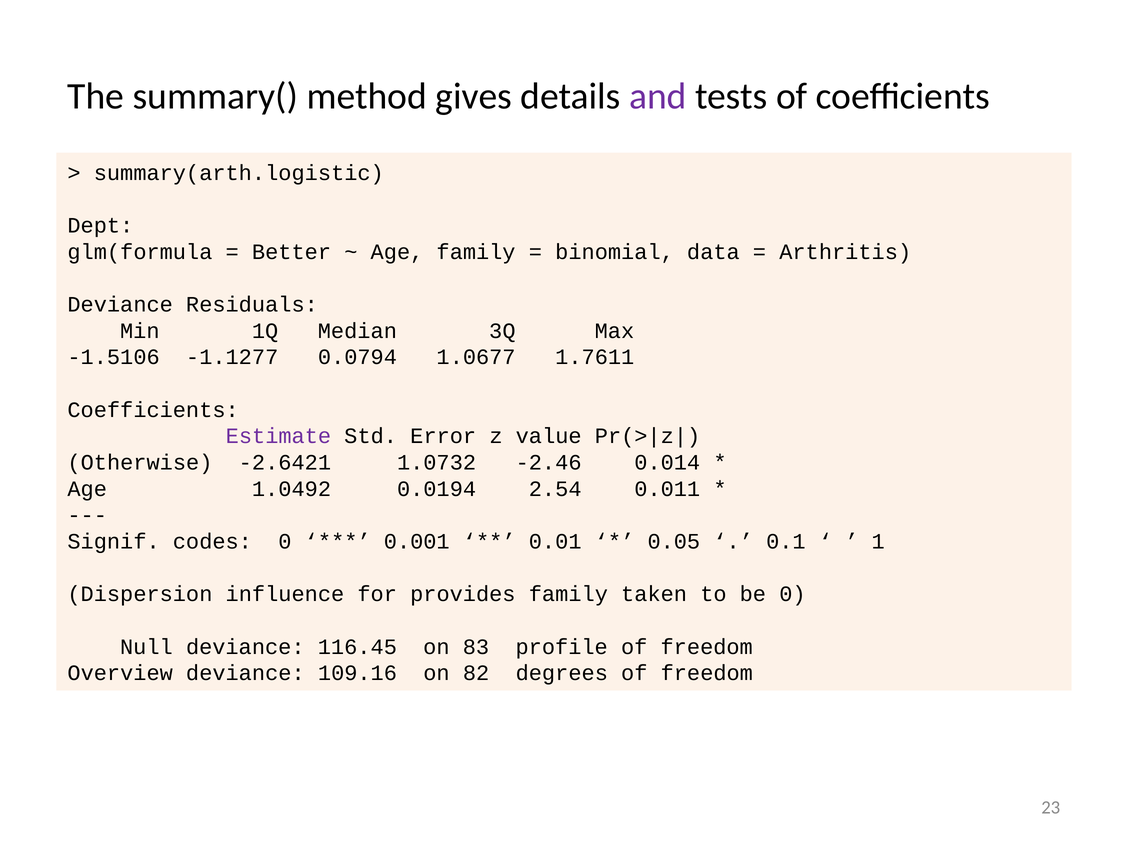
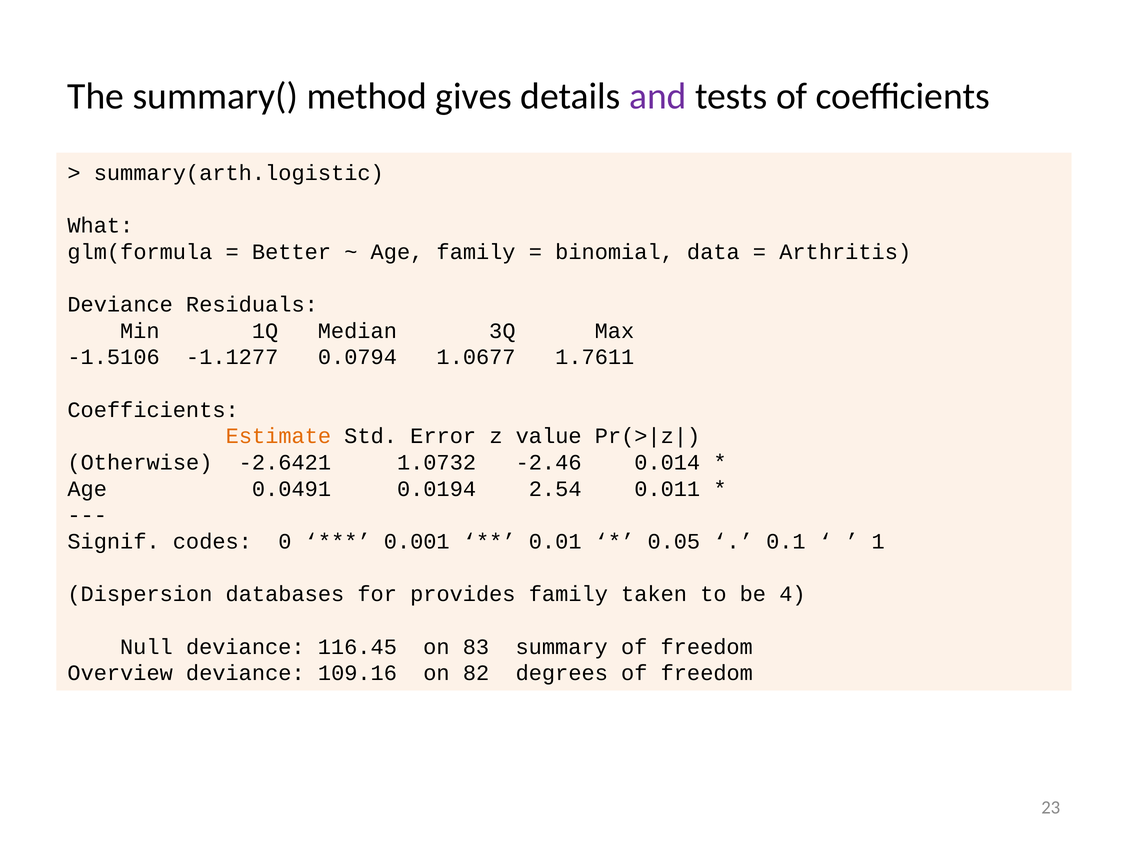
Dept: Dept -> What (100, 226)
Estimate colour: purple -> orange (278, 436)
1.0492: 1.0492 -> 0.0491 (291, 489)
influence: influence -> databases (285, 594)
be 0: 0 -> 4 (792, 594)
profile: profile -> summary (562, 647)
